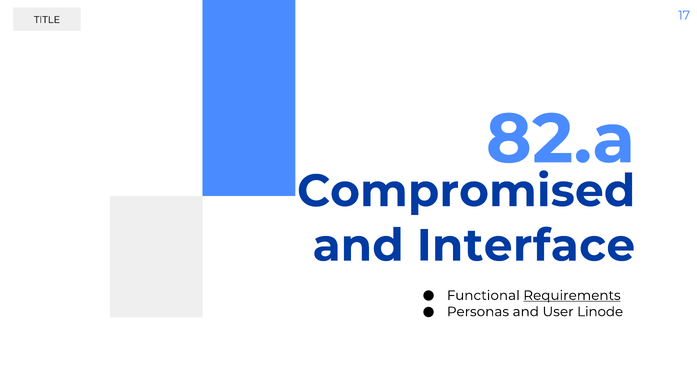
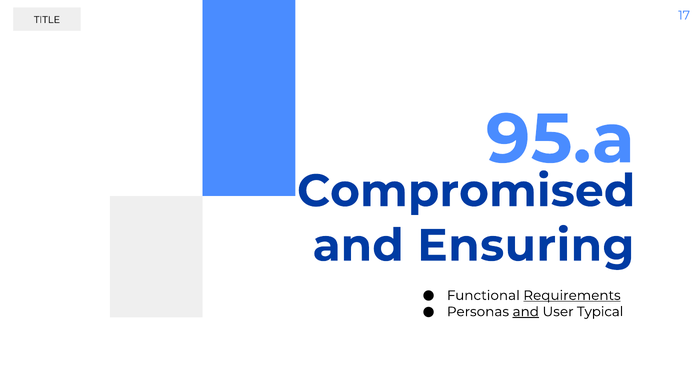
82.a: 82.a -> 95.a (560, 139)
Interface: Interface -> Ensuring (526, 246)
and underline: none -> present (526, 312)
Linode: Linode -> Typical (600, 312)
